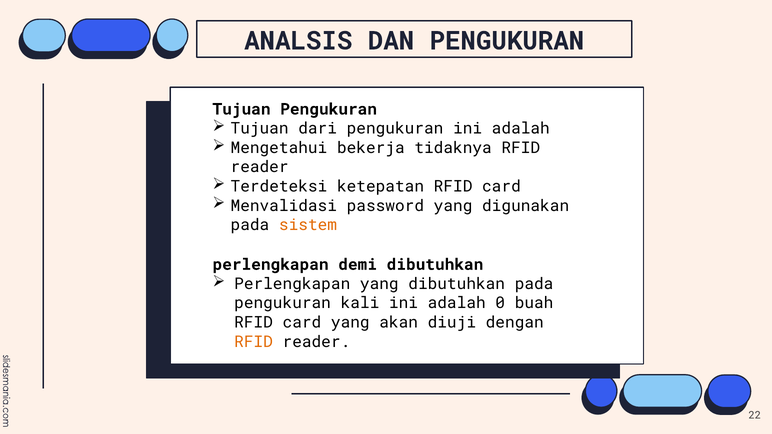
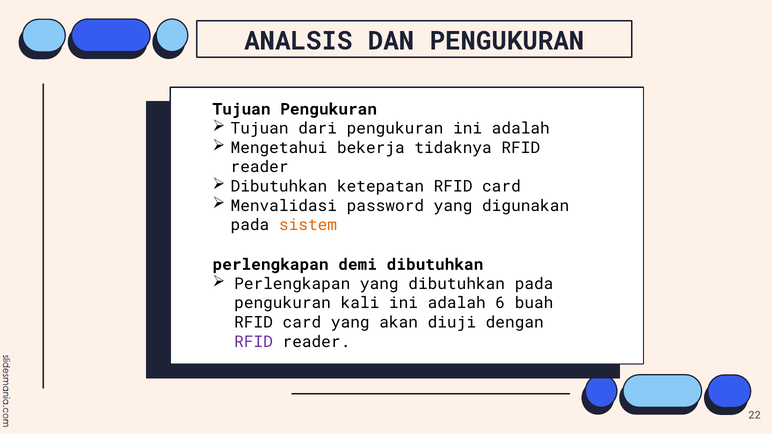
Terdeteksi: Terdeteksi -> Dibutuhkan (279, 187)
0: 0 -> 6 (500, 303)
RFID colour: orange -> purple (254, 342)
